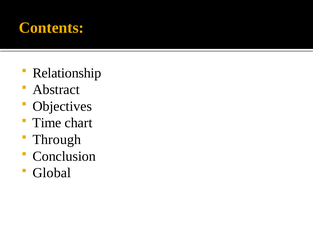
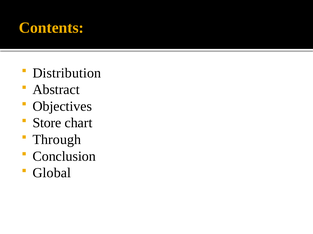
Relationship: Relationship -> Distribution (67, 73)
Time: Time -> Store (47, 123)
